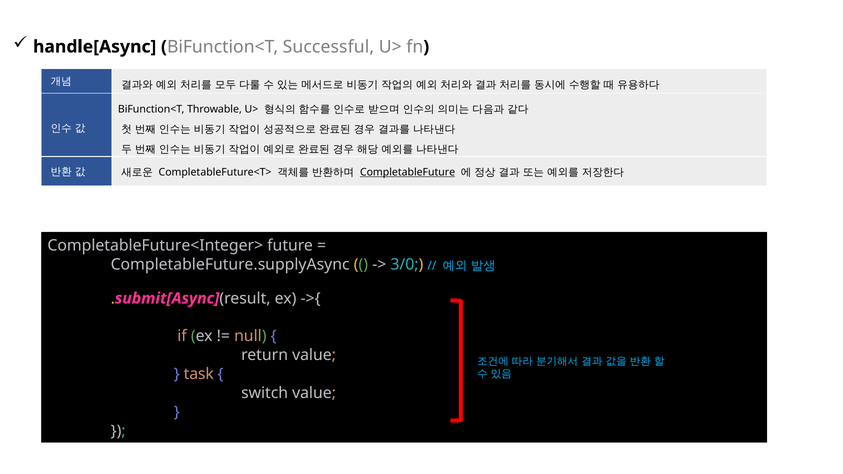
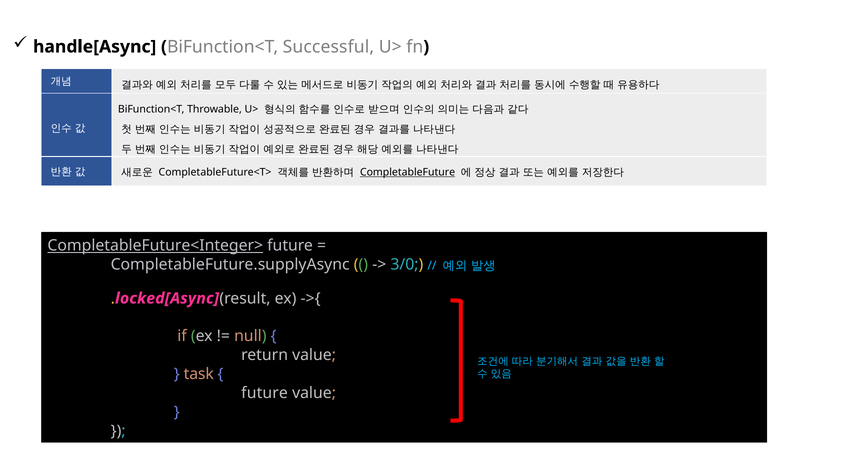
CompletableFuture<Integer> underline: none -> present (155, 246)
submit[Async: submit[Async -> locked[Async (167, 298)
switch: switch -> future (265, 393)
